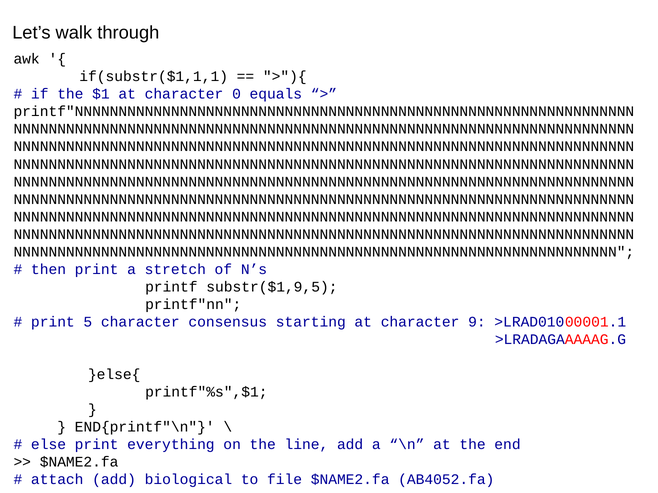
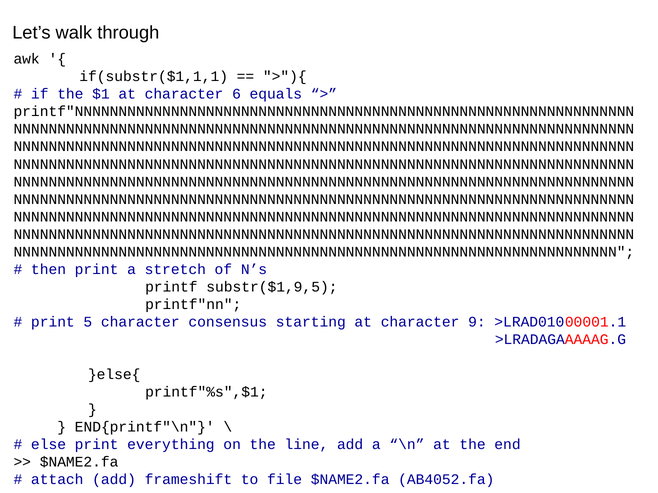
0: 0 -> 6 (237, 94)
biological: biological -> frameshift (188, 480)
